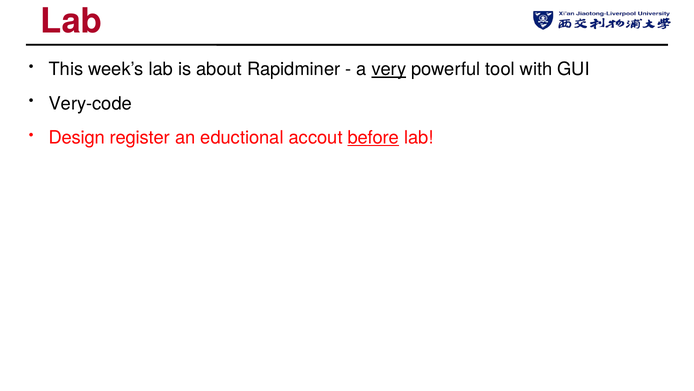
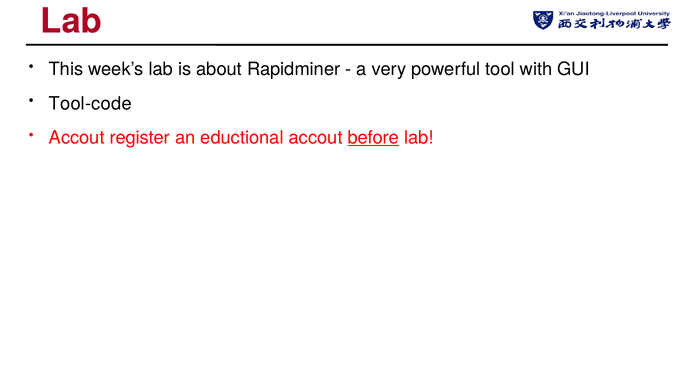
very underline: present -> none (389, 69)
Very-code: Very-code -> Tool-code (90, 103)
Design: Design -> Accout (77, 137)
